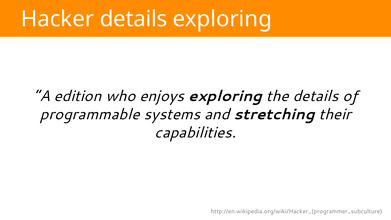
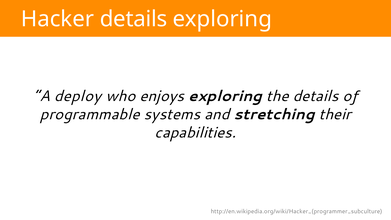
edition: edition -> deploy (78, 96)
